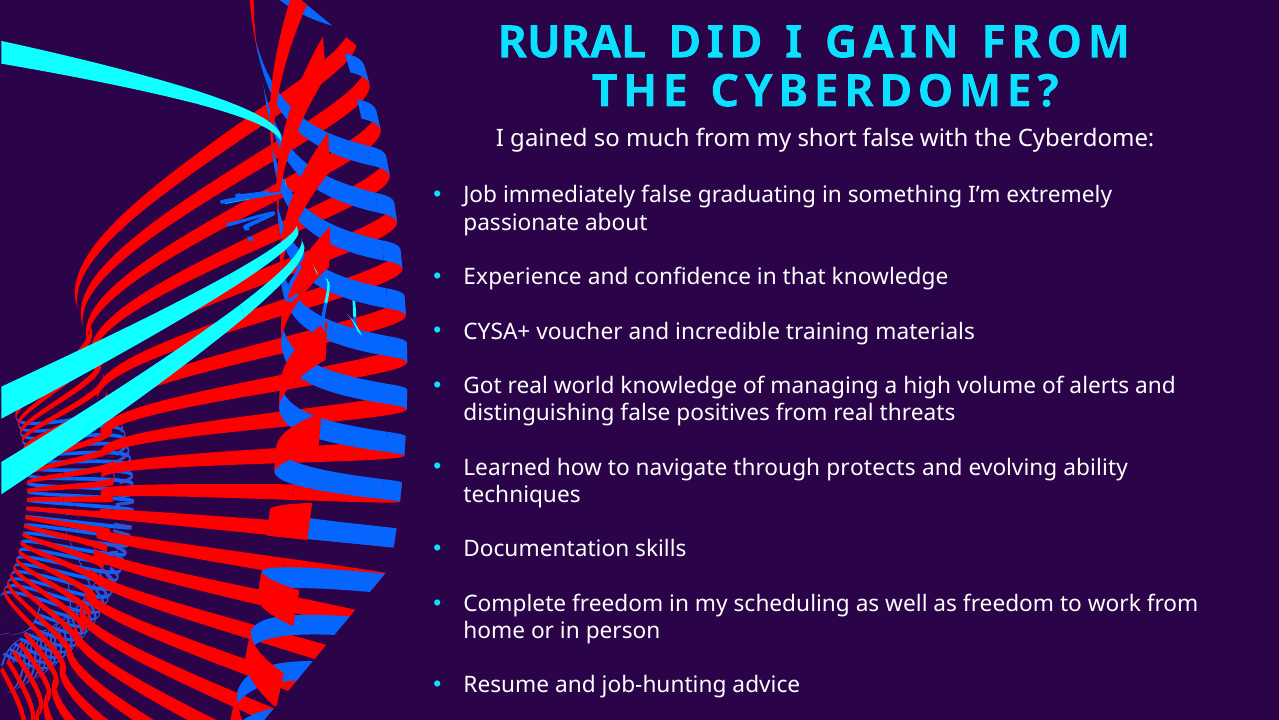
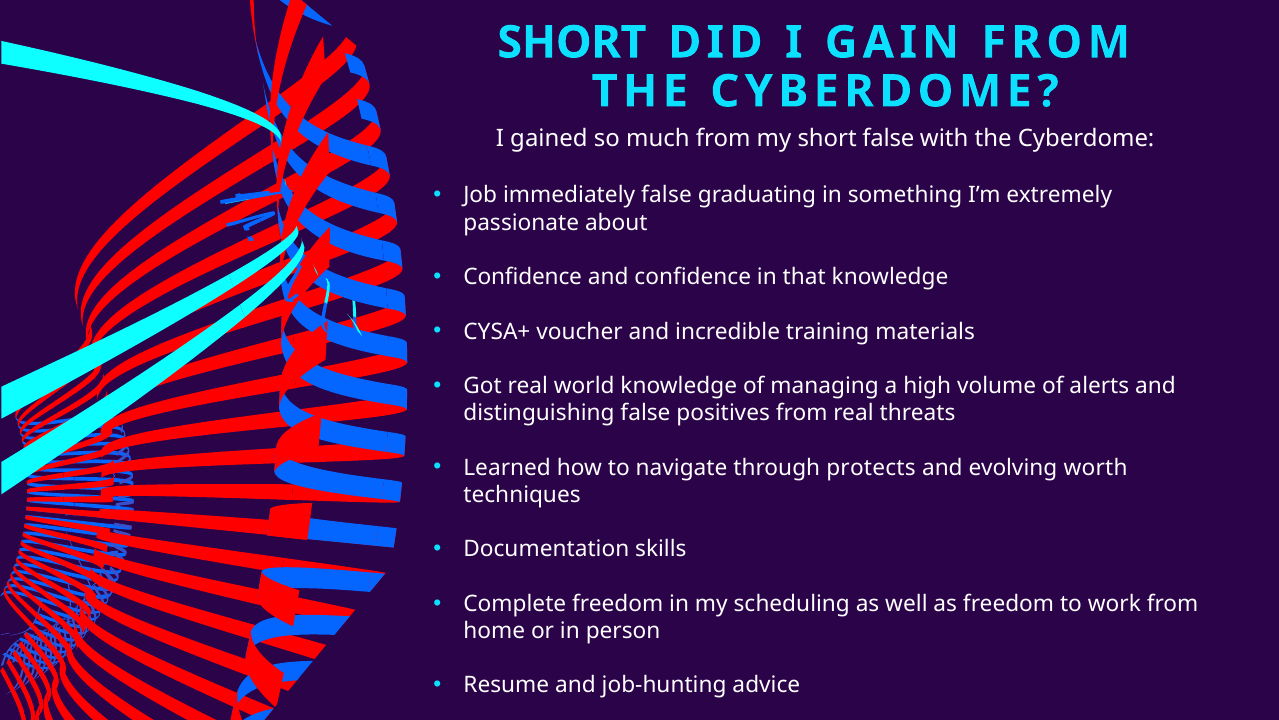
RURAL: RURAL -> SHORT (572, 43)
Experience: Experience -> Confidence (523, 277)
ability: ability -> worth (1096, 467)
